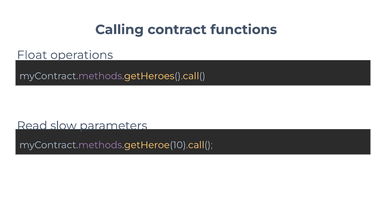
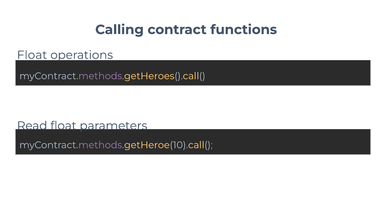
Read slow: slow -> float (63, 126)
